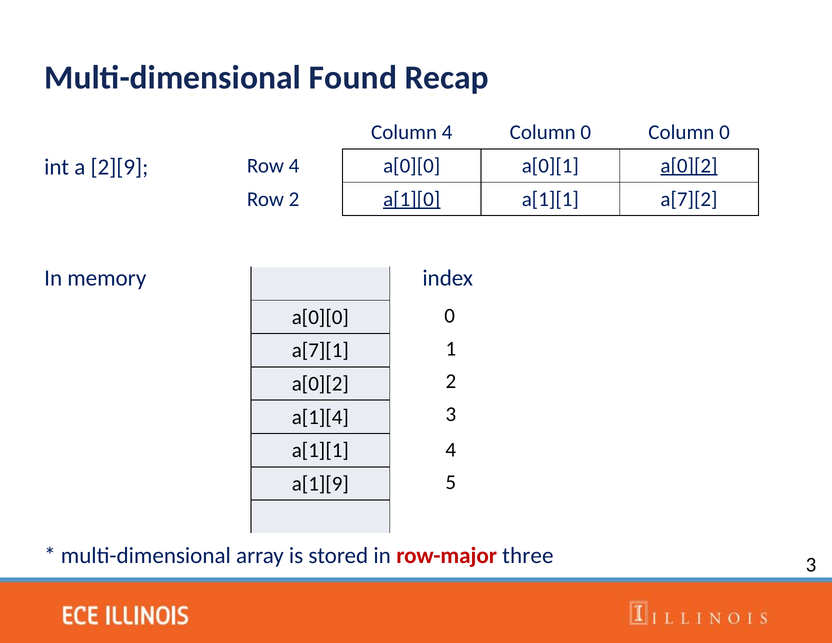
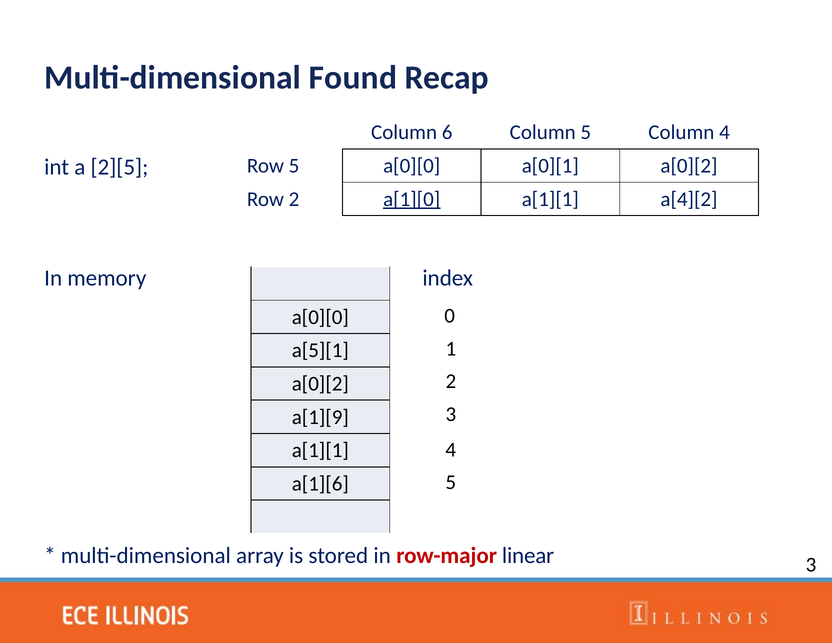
Column 4: 4 -> 6 (447, 132)
0: 0 -> 5 (586, 132)
0: 0 -> 4 (724, 132)
Row 4: 4 -> 5 (294, 166)
a[0][2 underline: present -> none (689, 166)
2][9: 2][9 -> 2][5 (119, 167)
a[7][2: a[7][2 -> a[4][2 (689, 199)
a[7][1: a[7][1 -> a[5][1 (320, 350)
a[1][4: a[1][4 -> a[1][9 (320, 417)
a[1][9: a[1][9 -> a[1][6 (320, 484)
three: three -> linear (528, 555)
